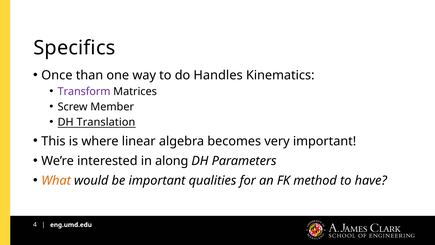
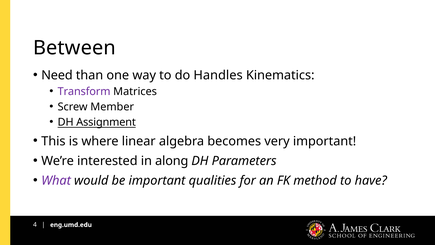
Specifics: Specifics -> Between (74, 48)
Once: Once -> Need (57, 75)
Translation: Translation -> Assignment (106, 122)
What colour: orange -> purple (56, 181)
